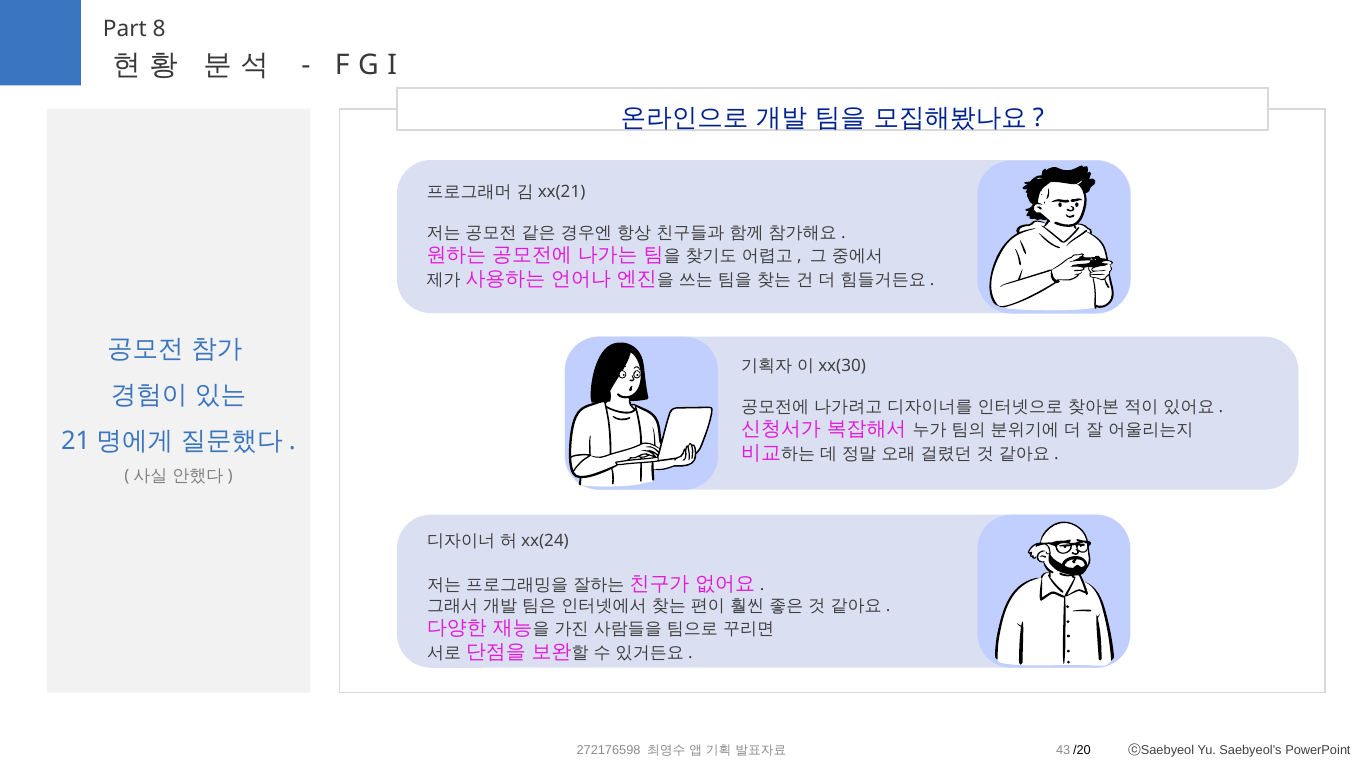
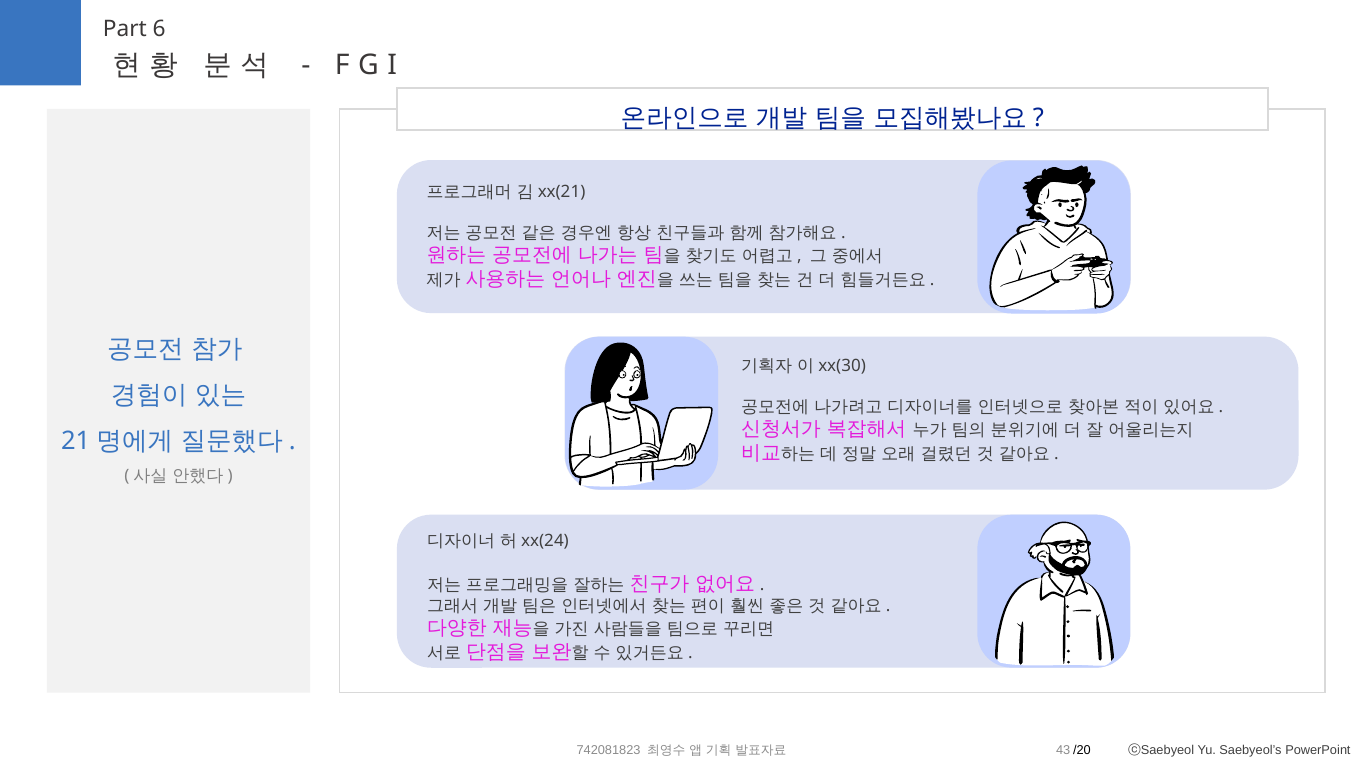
8: 8 -> 6 (159, 29)
272176598: 272176598 -> 742081823 (609, 750)
